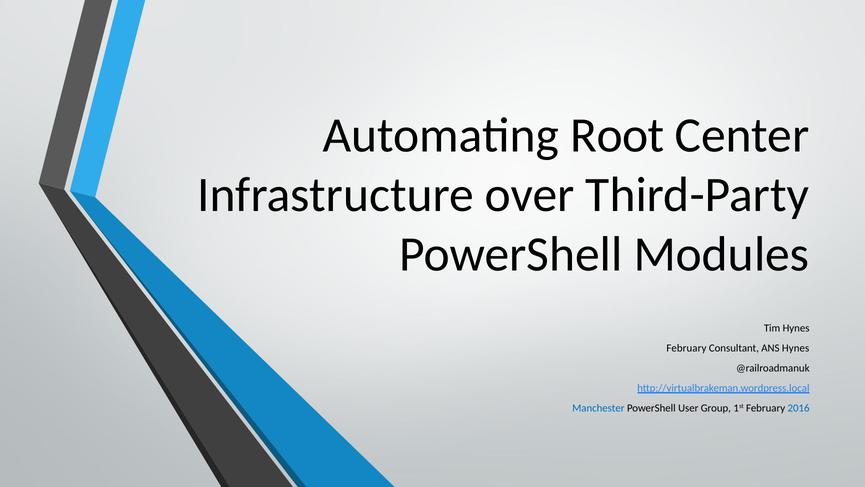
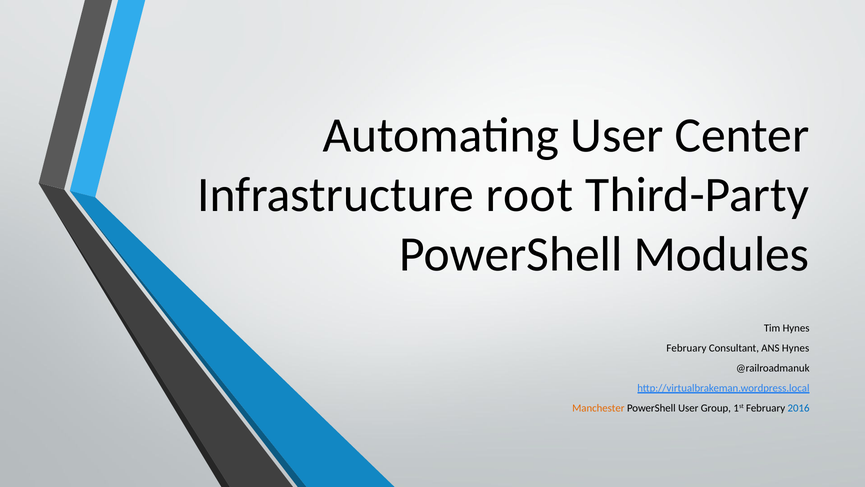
Automating Root: Root -> User (617, 135)
over: over -> root (529, 195)
Manchester colour: blue -> orange (598, 408)
